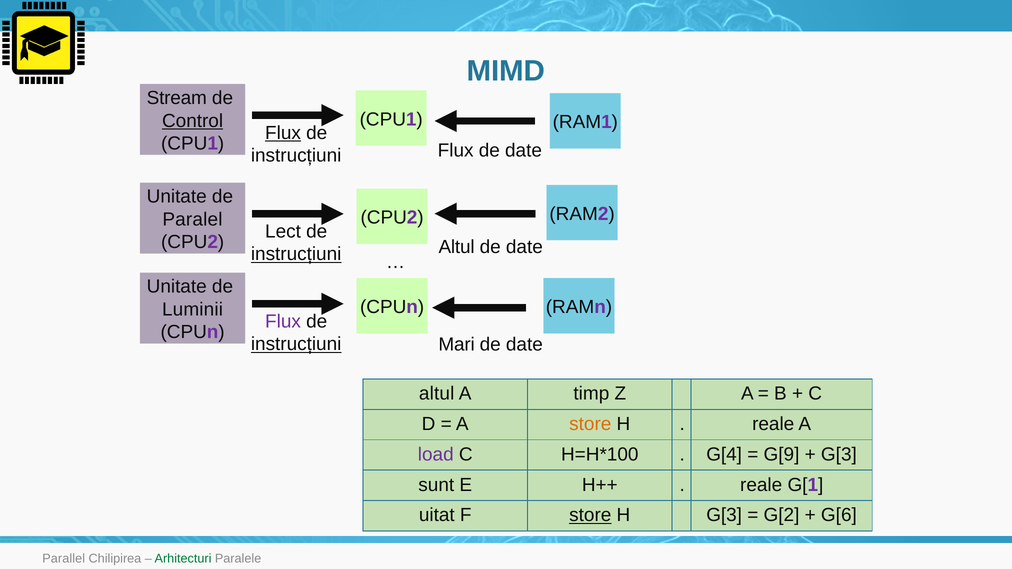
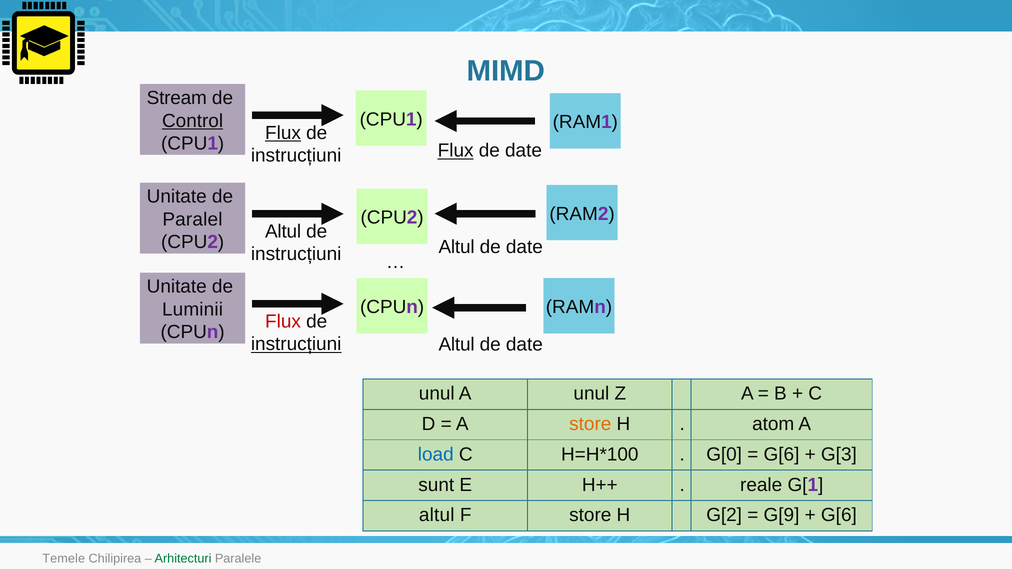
Flux underline: none -> present (456, 151)
Lect: Lect -> Altul (283, 232)
instrucțiuni underline: present -> none (296, 254)
Flux colour: purple -> red (283, 322)
Mari: Mari -> Altul (457, 345)
altul: altul -> unul (437, 394)
A timp: timp -> unul (591, 394)
reale: reale -> atom (773, 424)
load colour: purple -> blue (436, 455)
G[4: G[4 -> G[0 (724, 455)
G[9: G[9 -> G[6 (782, 455)
uitat: uitat -> altul (437, 515)
store underline: present -> none (590, 515)
H G[3: G[3 -> G[2 (724, 515)
G[2: G[2 -> G[9 (782, 515)
Parallel: Parallel -> Temele (64, 559)
